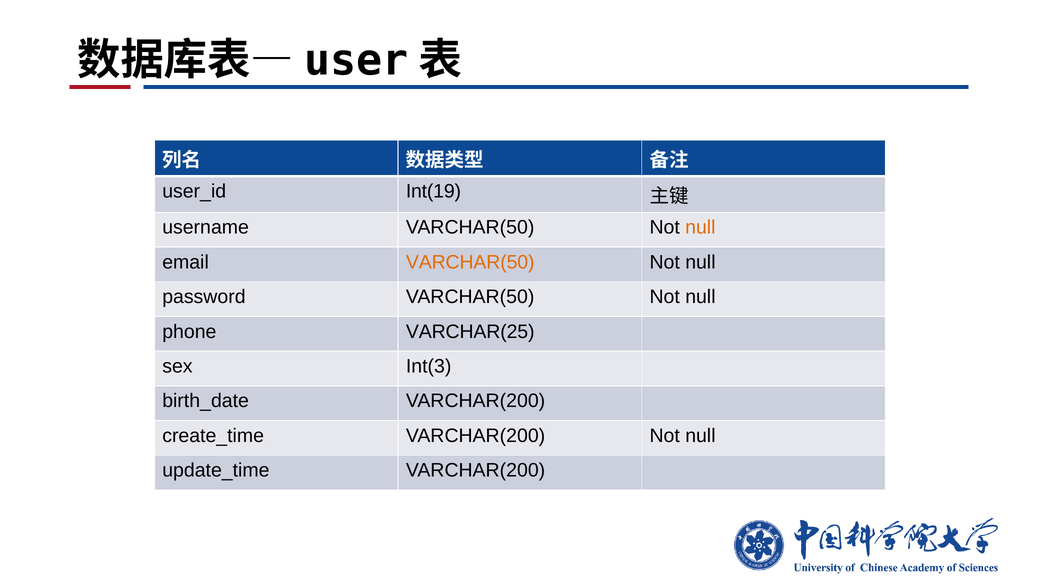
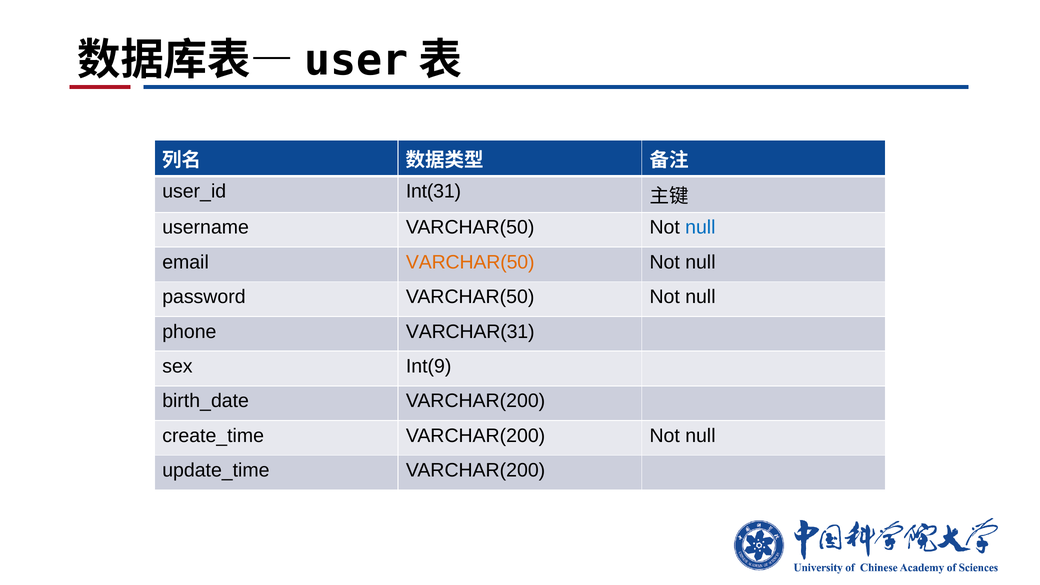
Int(19: Int(19 -> Int(31 (433, 191)
null colour: orange -> blue (700, 227)
VARCHAR(25: VARCHAR(25 -> VARCHAR(31 (470, 332)
Int(3: Int(3 -> Int(9 (429, 366)
